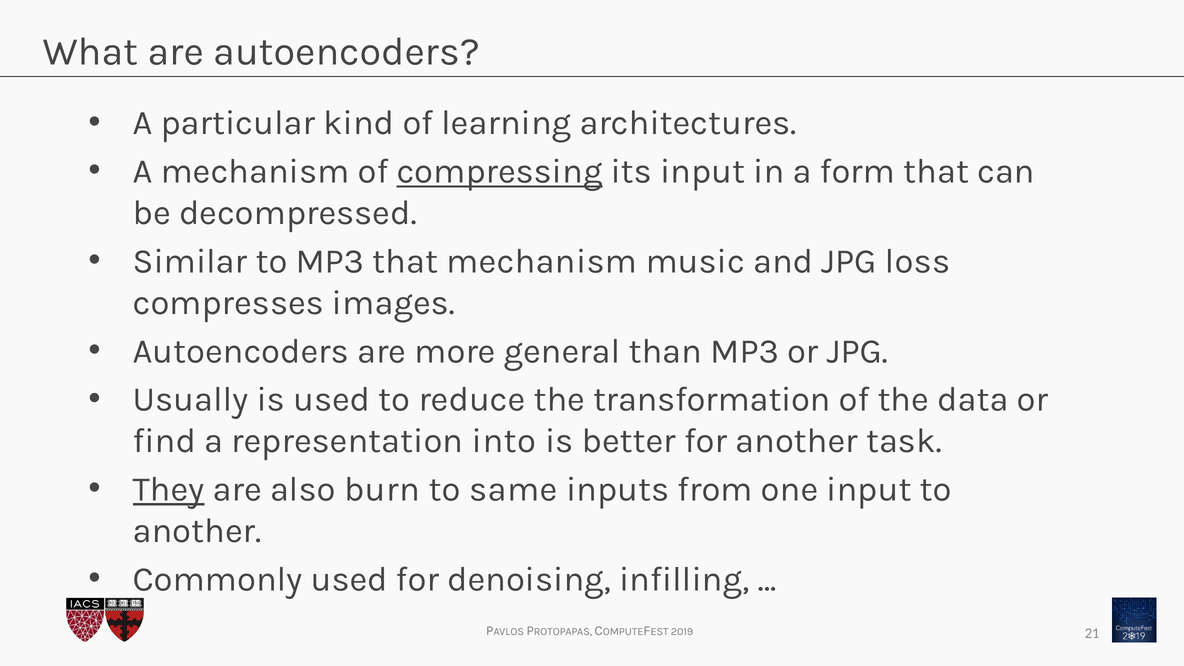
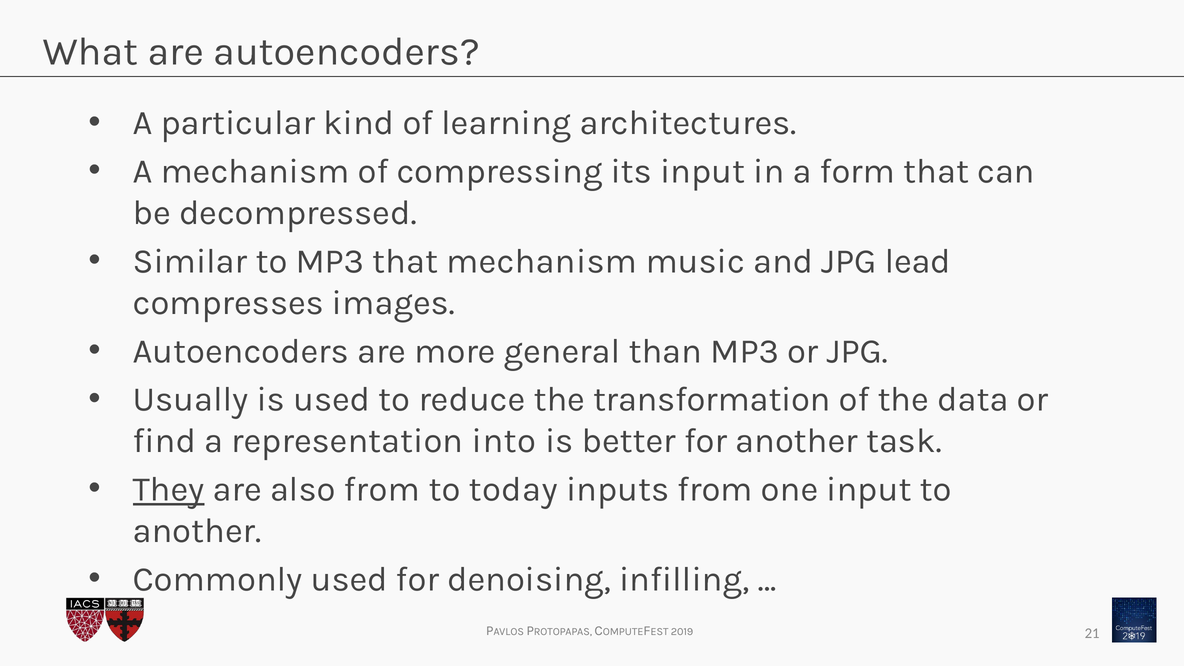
compressing underline: present -> none (500, 171)
loss: loss -> lead (918, 261)
also burn: burn -> from (382, 489)
same: same -> today (513, 489)
